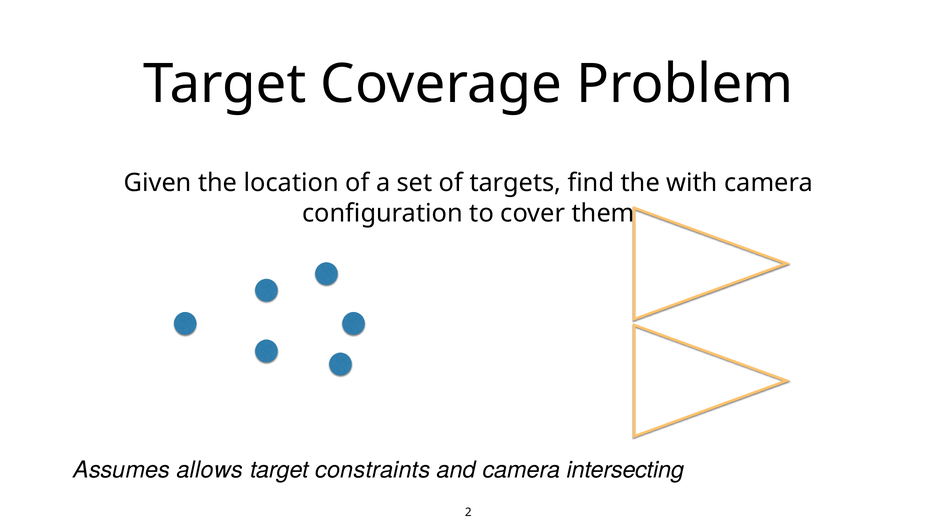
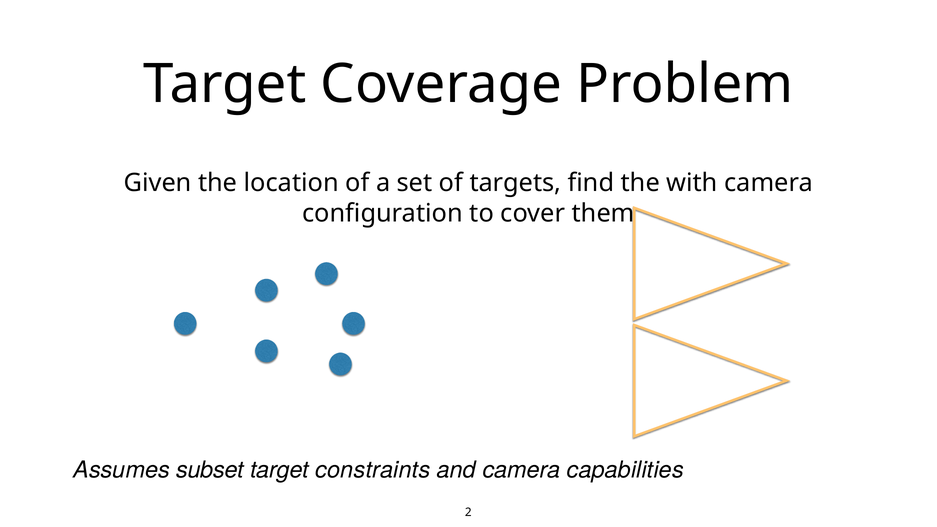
allows: allows -> subset (210, 470)
intersecting: intersecting -> capabilities (625, 470)
